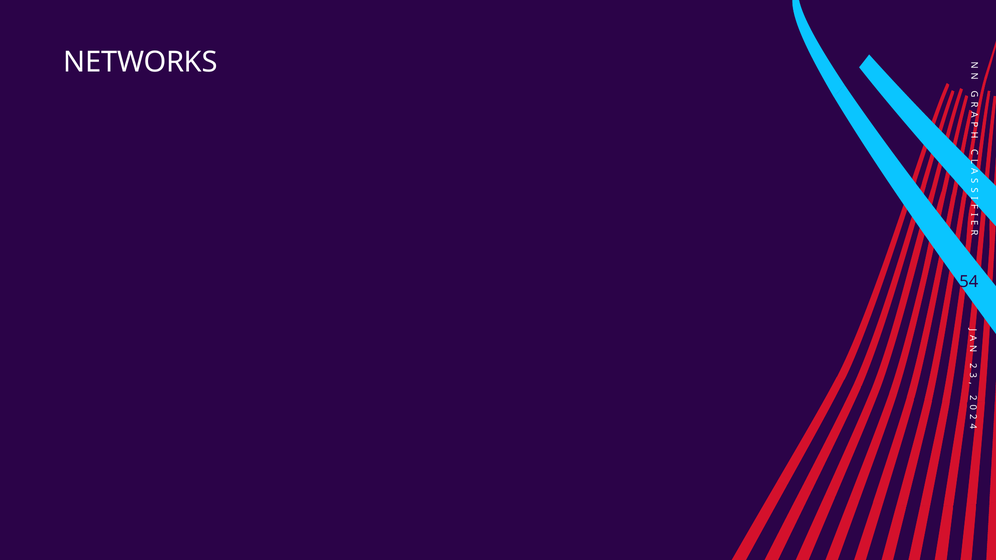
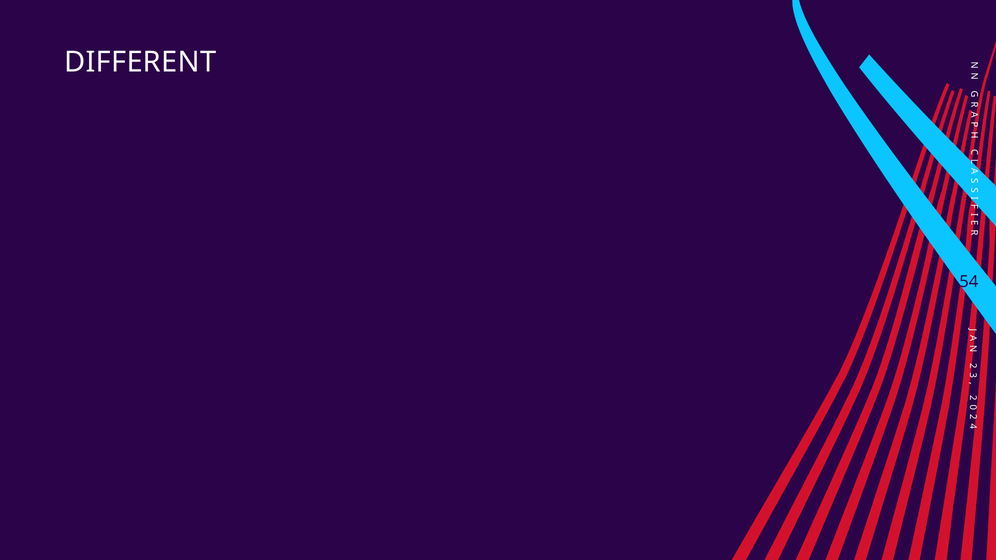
NETWORKS: NETWORKS -> DIFFERENT (140, 62)
